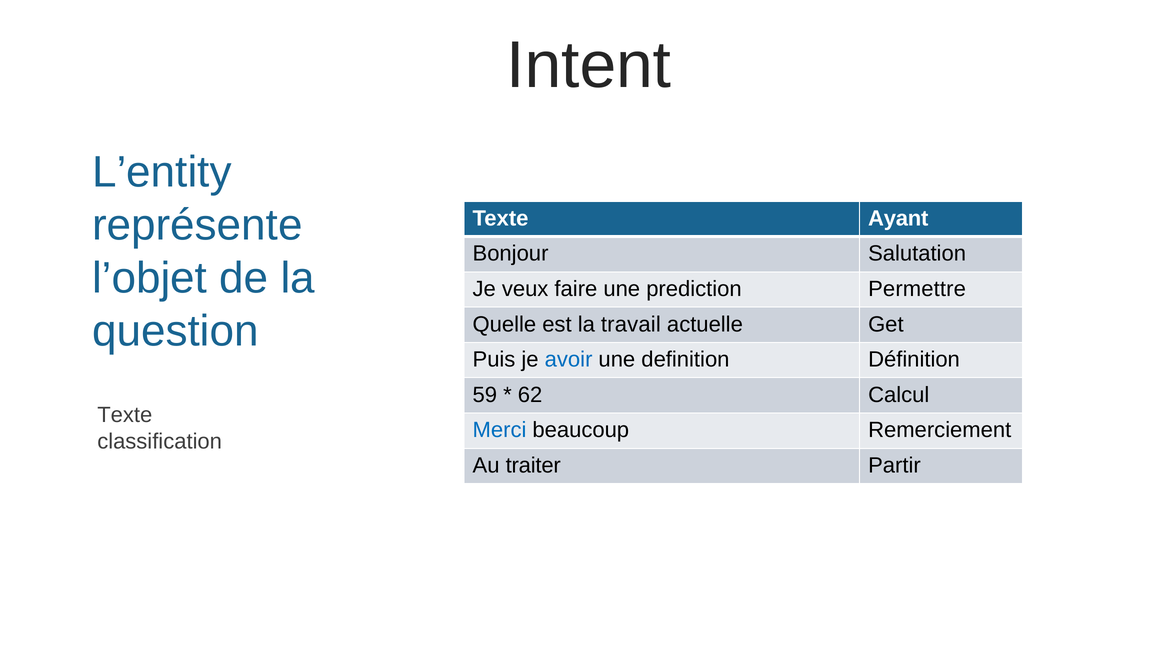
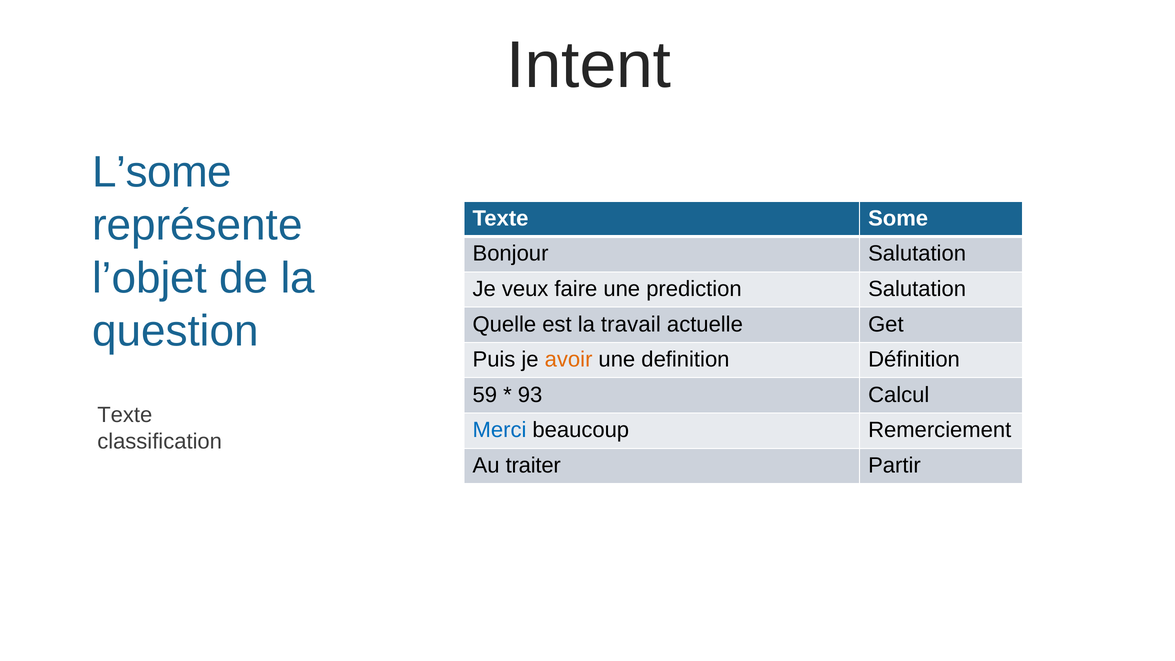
L’entity: L’entity -> L’some (162, 172)
Ayant: Ayant -> Some (898, 218)
prediction Permettre: Permettre -> Salutation (917, 289)
avoir colour: blue -> orange (569, 360)
62: 62 -> 93 (530, 395)
